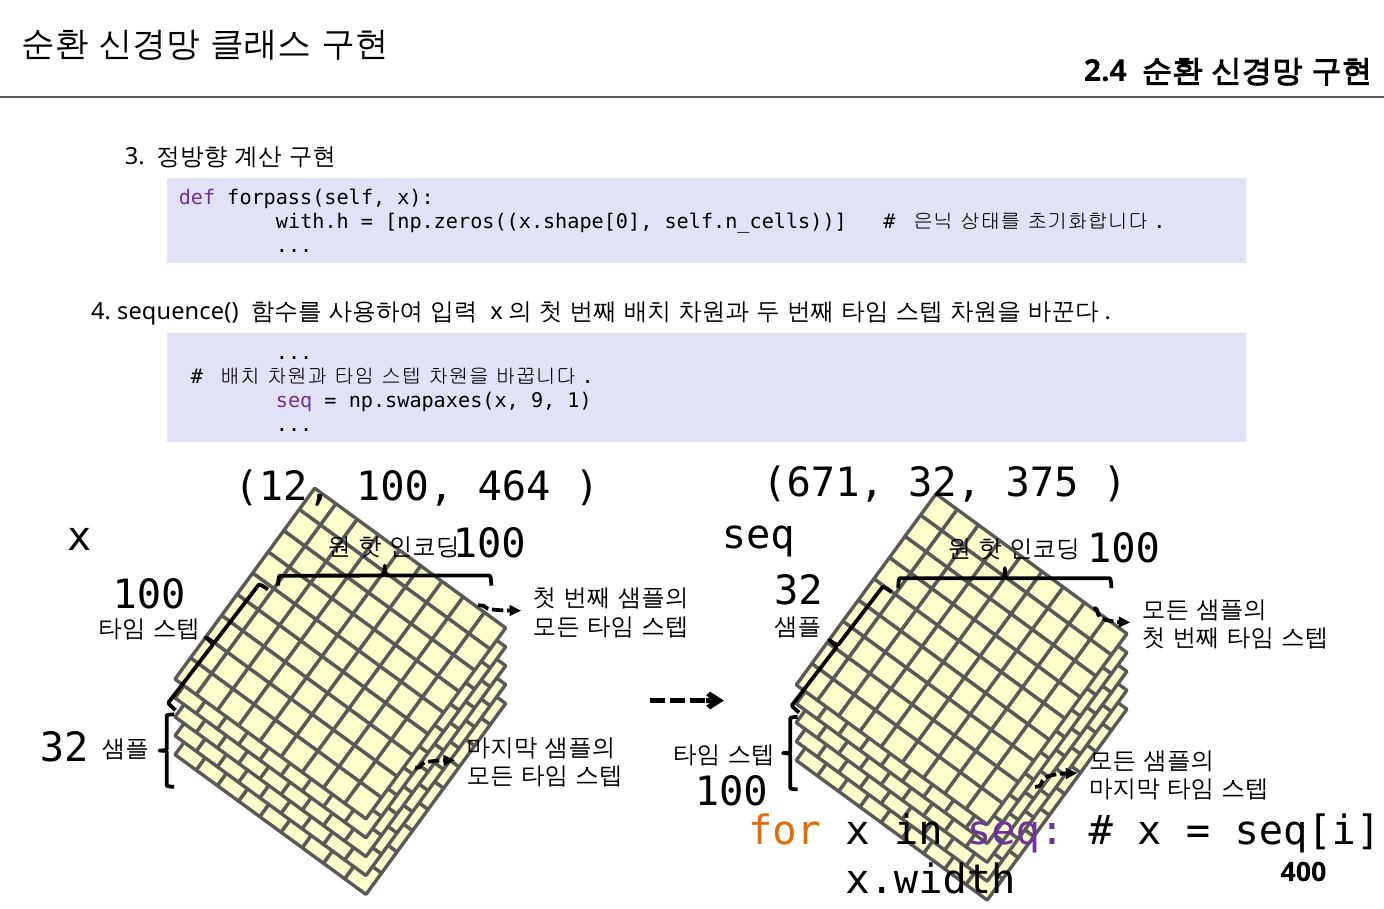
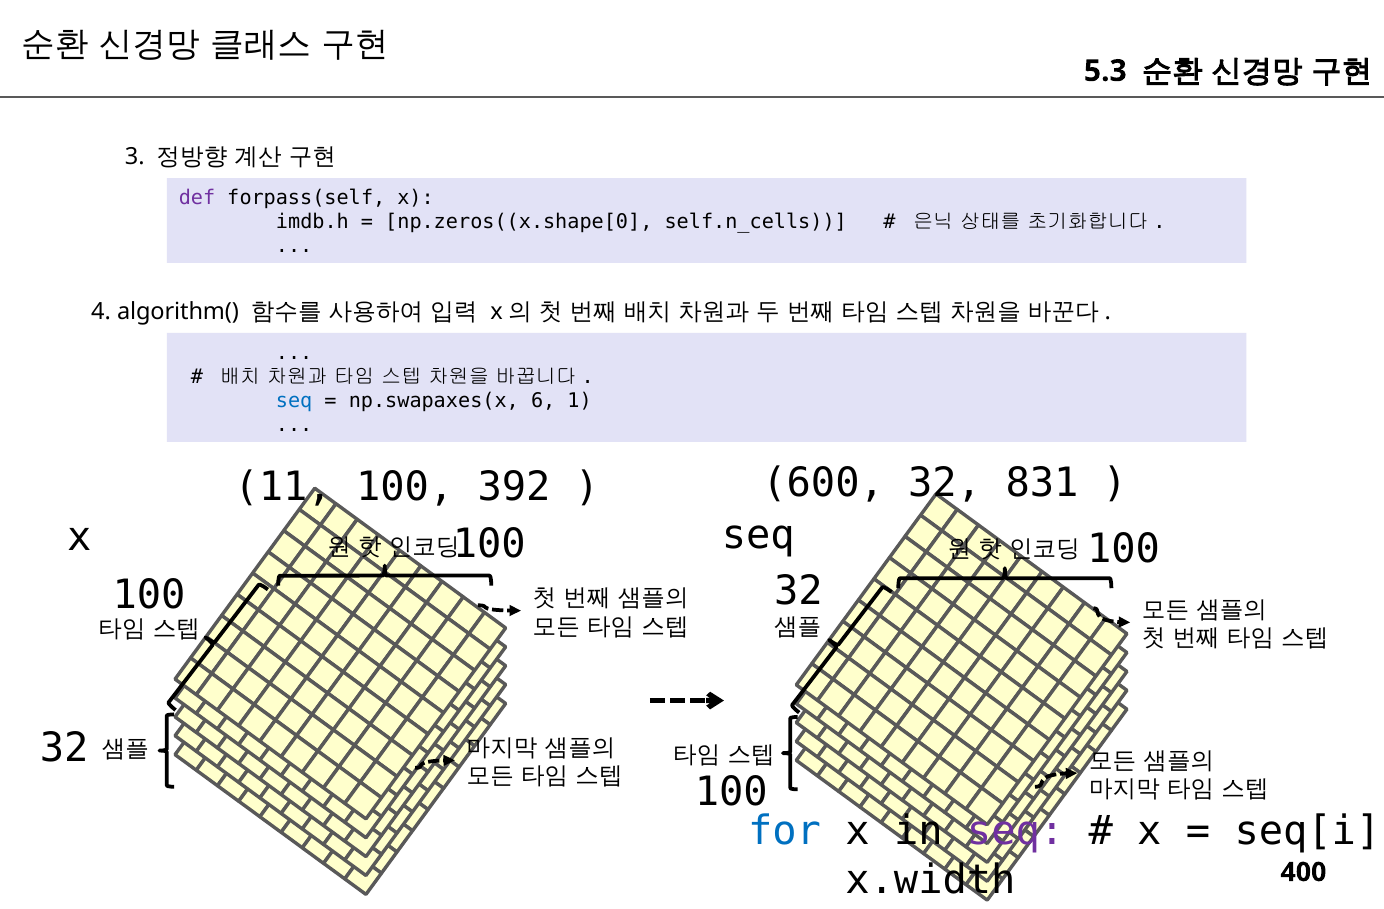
2.4: 2.4 -> 5.3 (1105, 71)
with.h: with.h -> imdb.h (312, 222)
sequence(: sequence( -> algorithm( (178, 312)
seq colour: purple -> blue (294, 401)
9: 9 -> 6 (543, 401)
12: 12 -> 11 (283, 488)
464: 464 -> 392 (514, 488)
671: 671 -> 600 (823, 483)
375: 375 -> 831 (1042, 483)
for colour: orange -> blue (785, 832)
